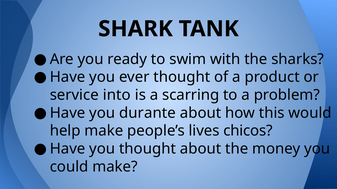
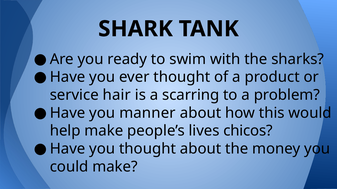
into: into -> hair (117, 95)
durante: durante -> manner (147, 113)
